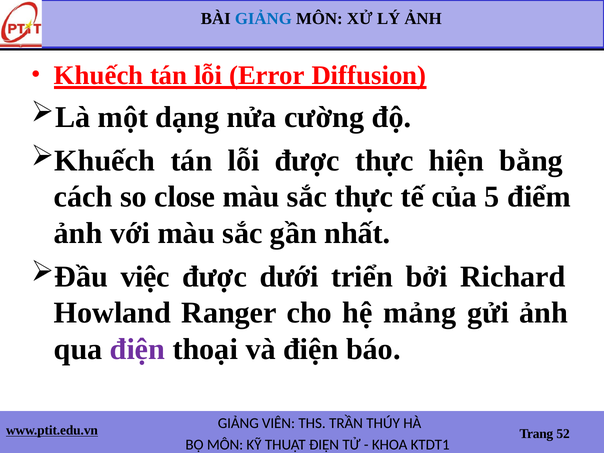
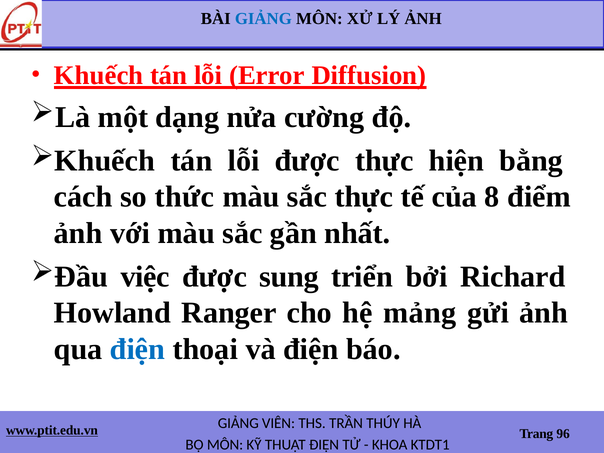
close: close -> thức (185, 197)
5: 5 -> 8 (492, 197)
dưới: dưới -> sung (289, 277)
điện colour: purple -> blue (137, 349)
52: 52 -> 96 (563, 434)
